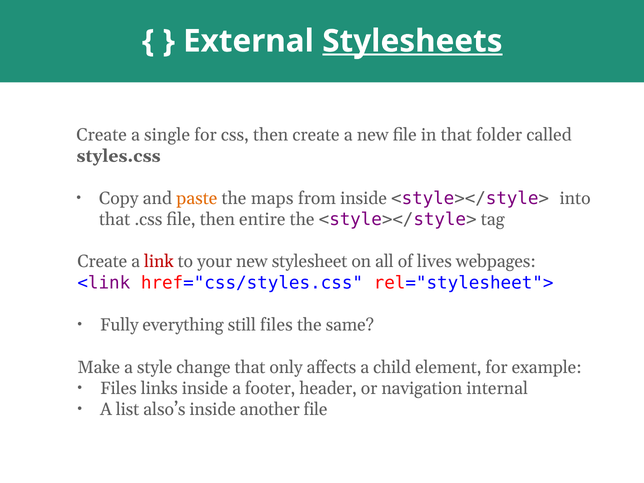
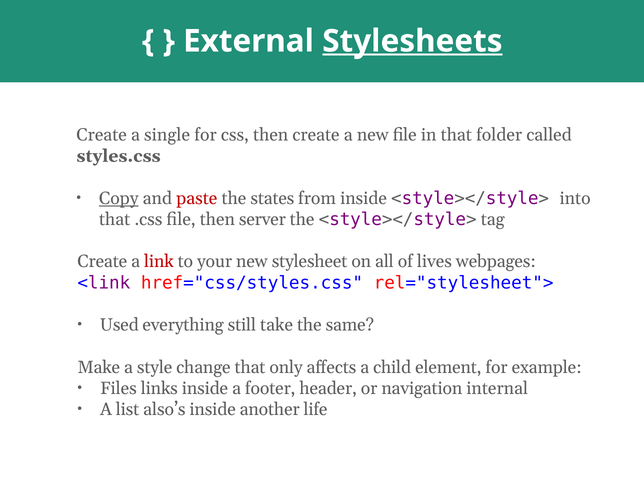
Copy underline: none -> present (119, 198)
paste colour: orange -> red (197, 198)
maps: maps -> states (272, 198)
entire: entire -> server (262, 219)
Fully: Fully -> Used (119, 325)
still files: files -> take (277, 325)
another file: file -> life (316, 410)
